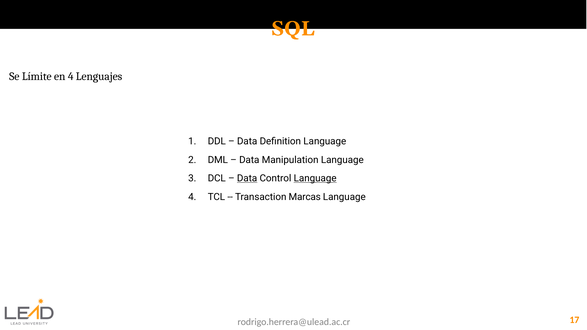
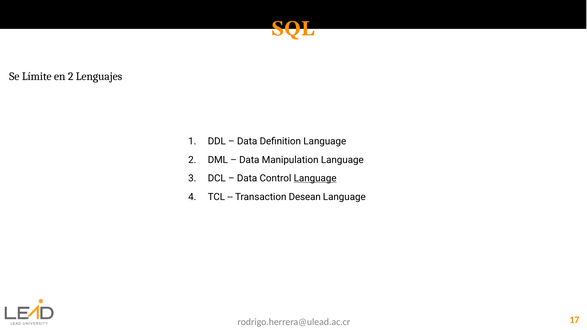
en 4: 4 -> 2 (71, 76)
Data underline: present -> none (247, 178)
Marcas: Marcas -> Desean (305, 197)
